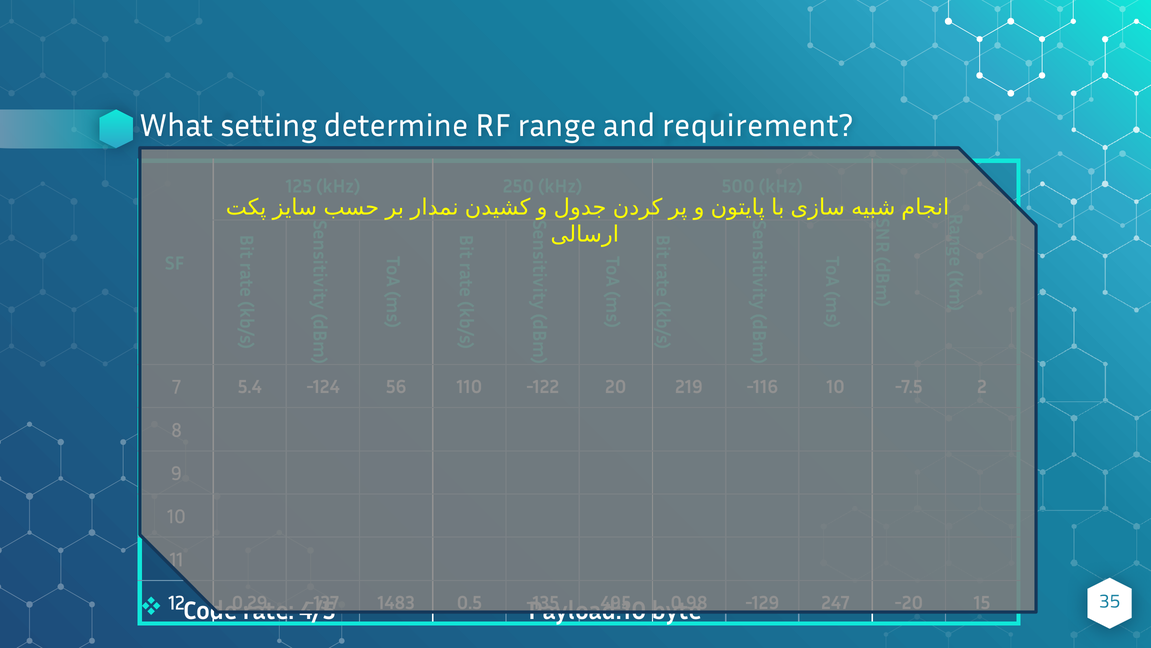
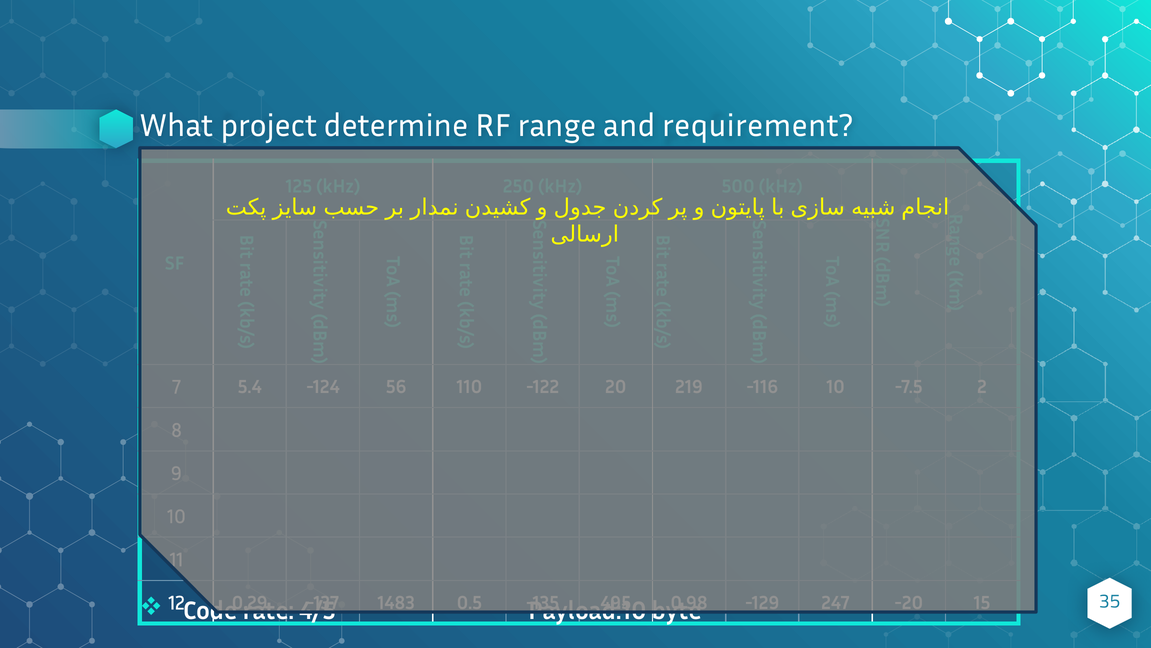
setting: setting -> project (269, 125)
